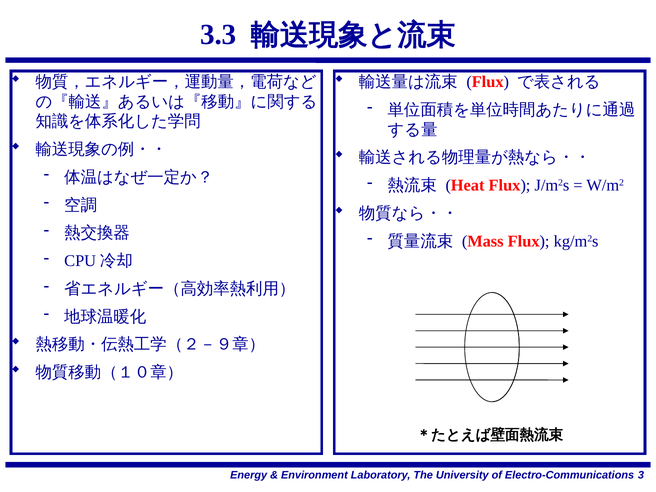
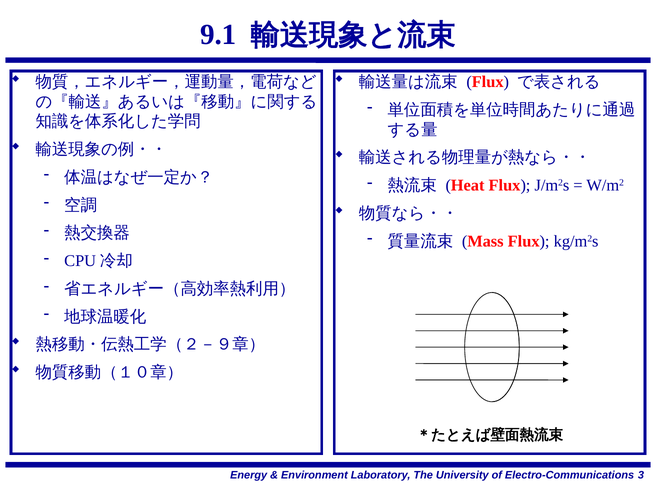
3.3: 3.3 -> 9.1 (218, 35)
